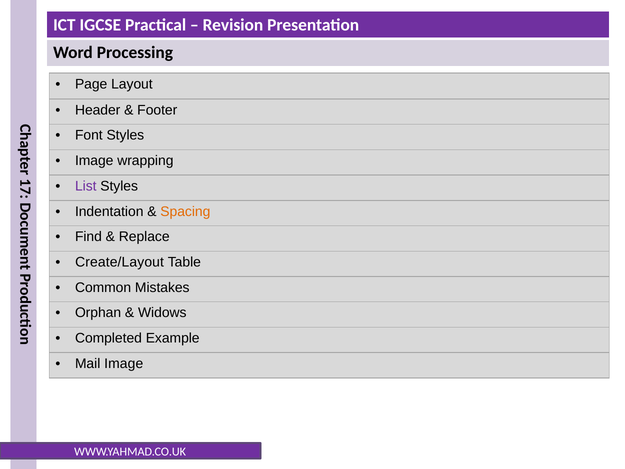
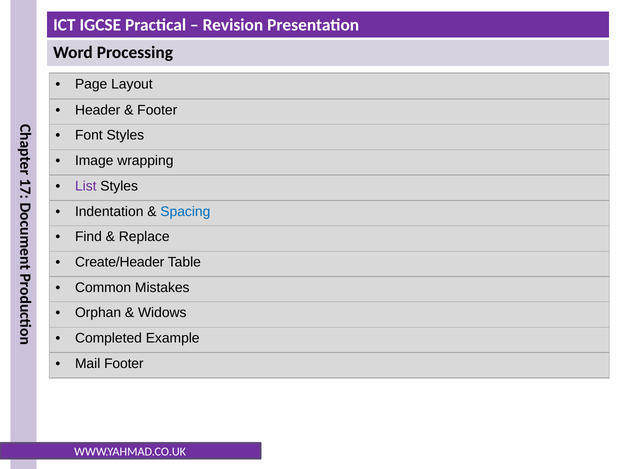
Spacing colour: orange -> blue (185, 211)
Create/Layout: Create/Layout -> Create/Header (120, 262)
Mail Image: Image -> Footer (124, 363)
